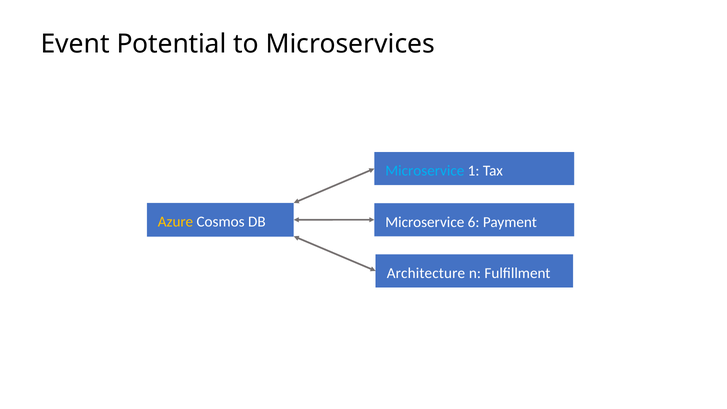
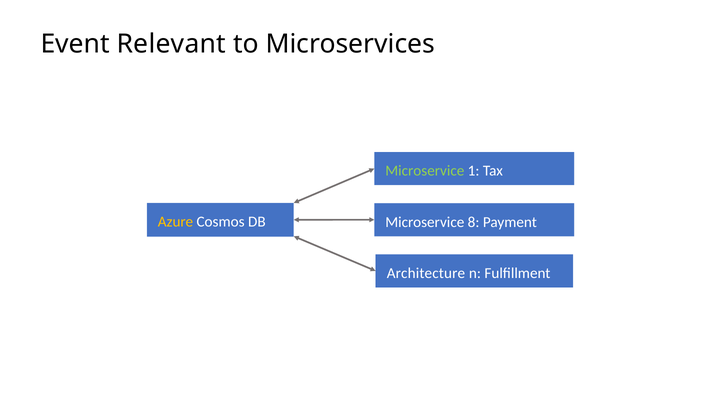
Potential: Potential -> Relevant (171, 44)
Microservice colour: light blue -> light green (425, 171)
6: 6 -> 8 (474, 222)
